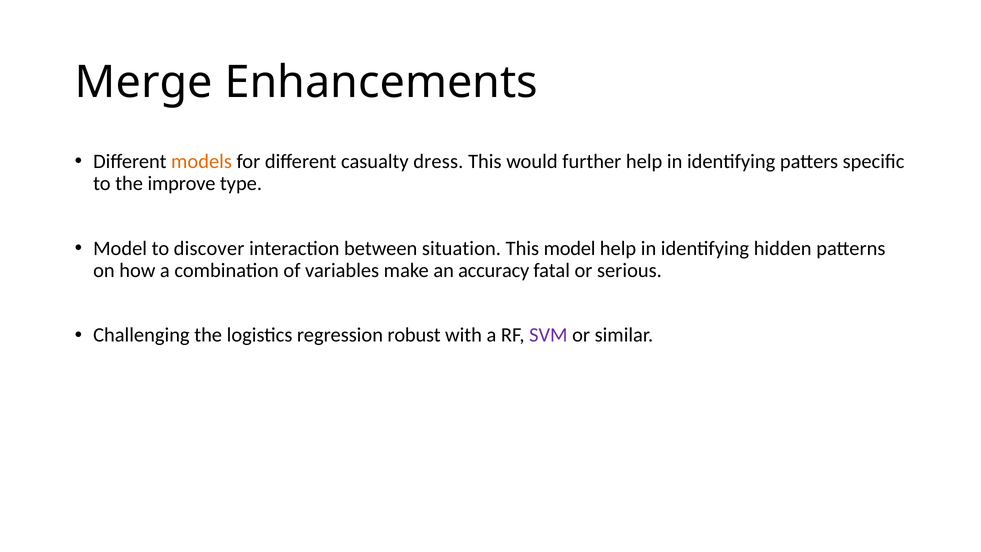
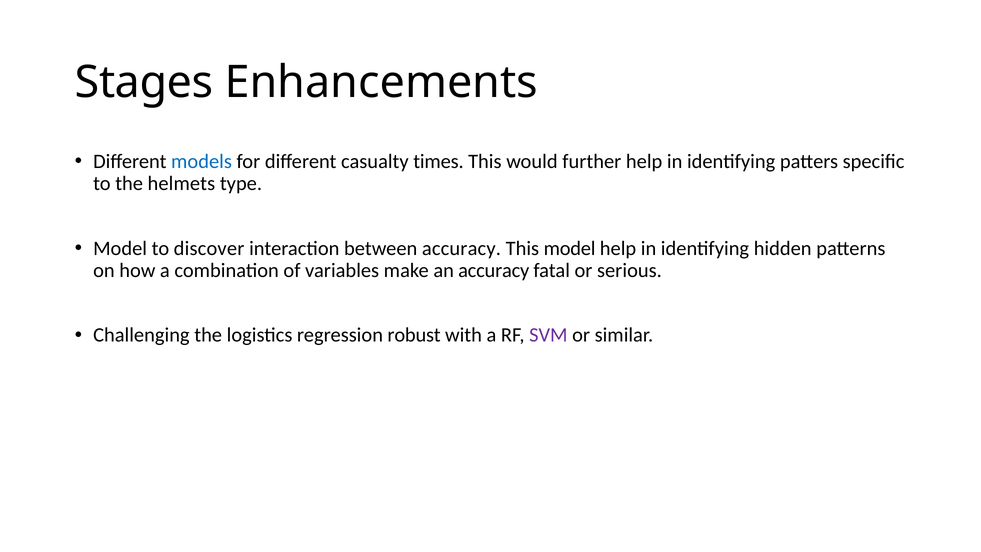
Merge: Merge -> Stages (144, 82)
models colour: orange -> blue (202, 162)
dress: dress -> times (438, 162)
improve: improve -> helmets (181, 184)
between situation: situation -> accuracy (461, 248)
